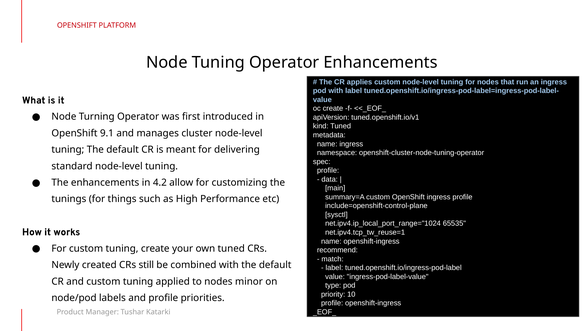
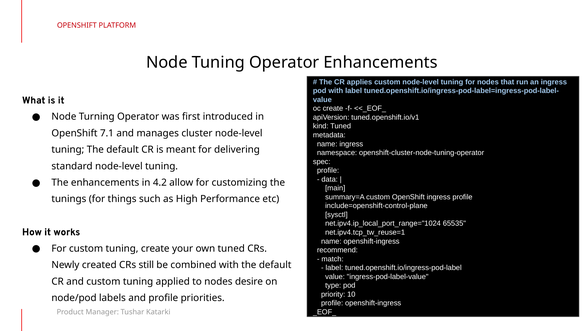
9.1: 9.1 -> 7.1 (107, 133)
minor: minor -> desire (249, 281)
